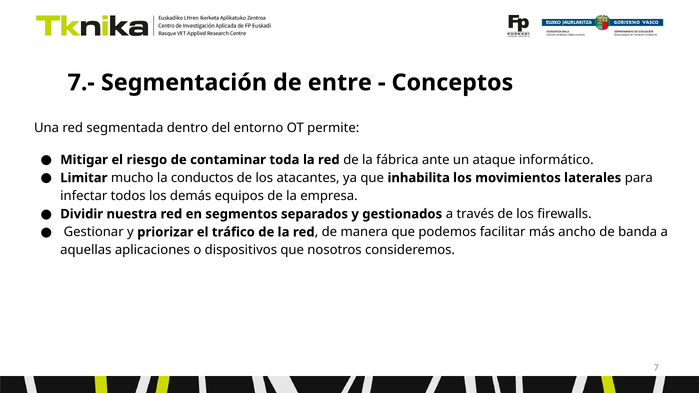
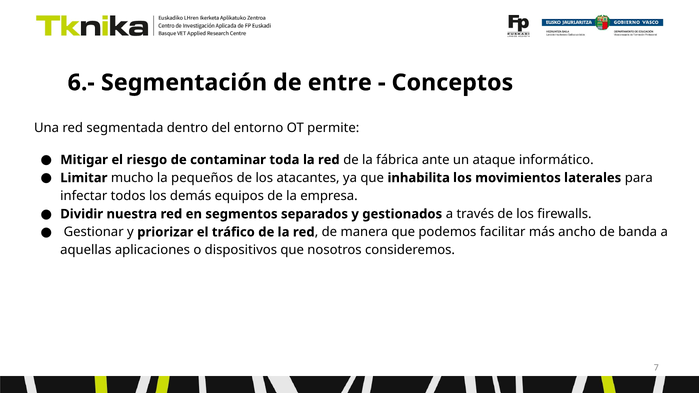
7.-: 7.- -> 6.- (81, 83)
conductos: conductos -> pequeños (202, 178)
